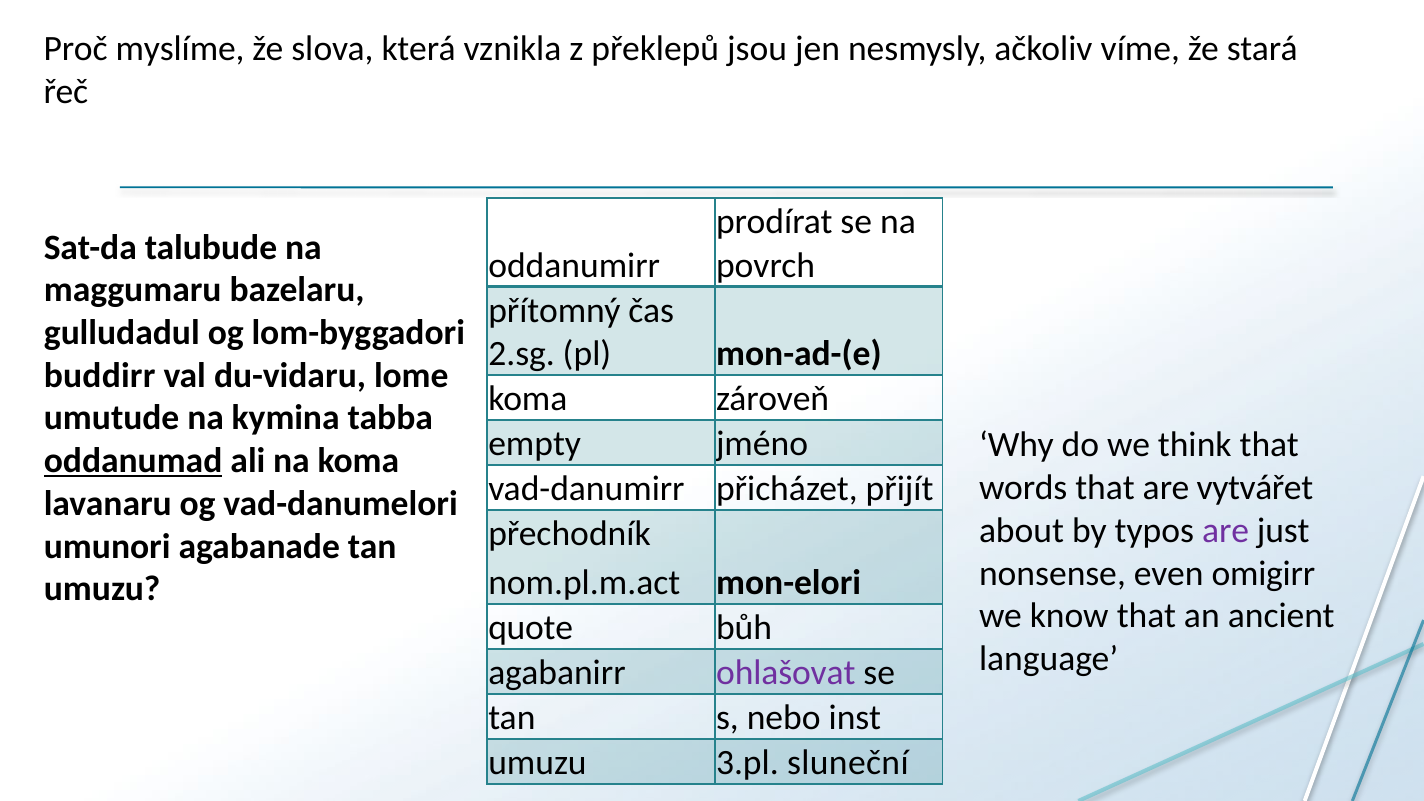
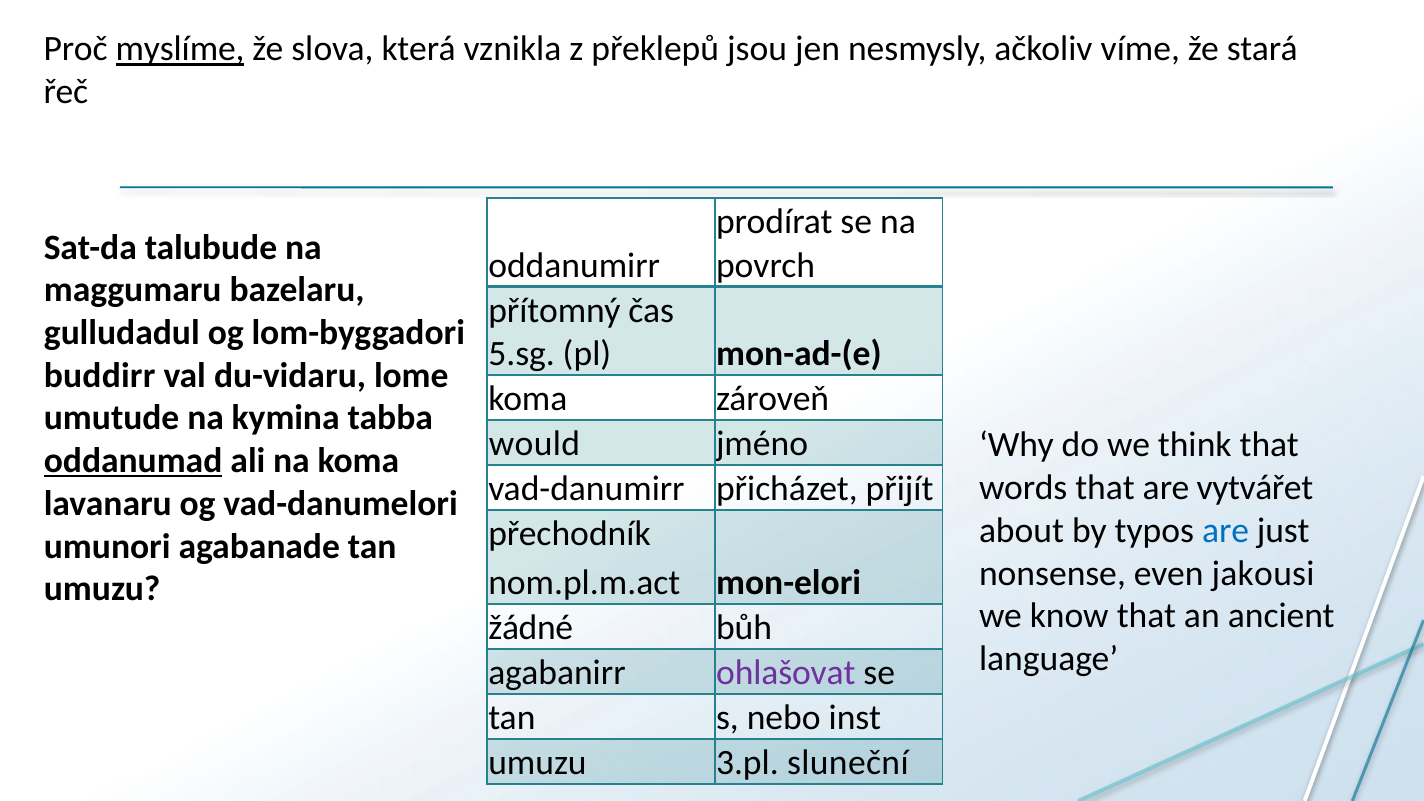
myslíme underline: none -> present (180, 49)
2.sg: 2.sg -> 5.sg (522, 354)
empty: empty -> would (534, 444)
are colour: purple -> blue (1226, 531)
omigirr: omigirr -> jakousi (1263, 573)
quote: quote -> žádné (531, 628)
